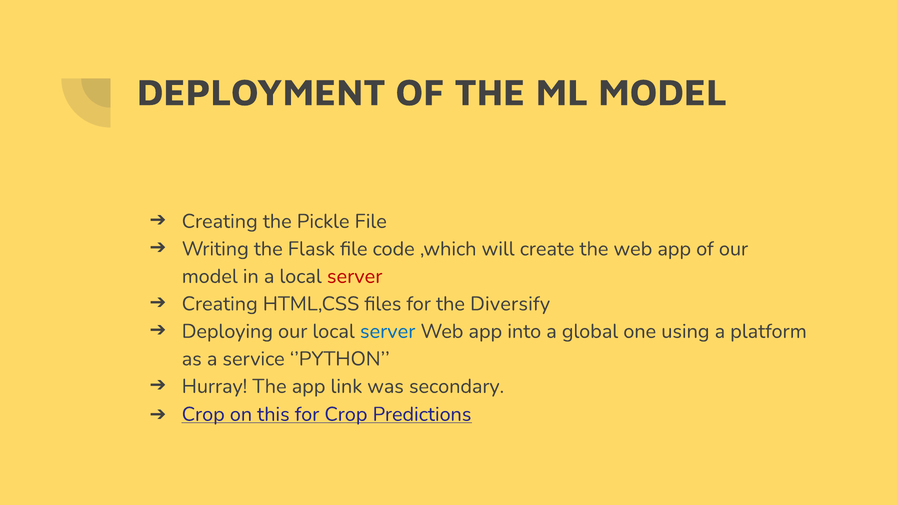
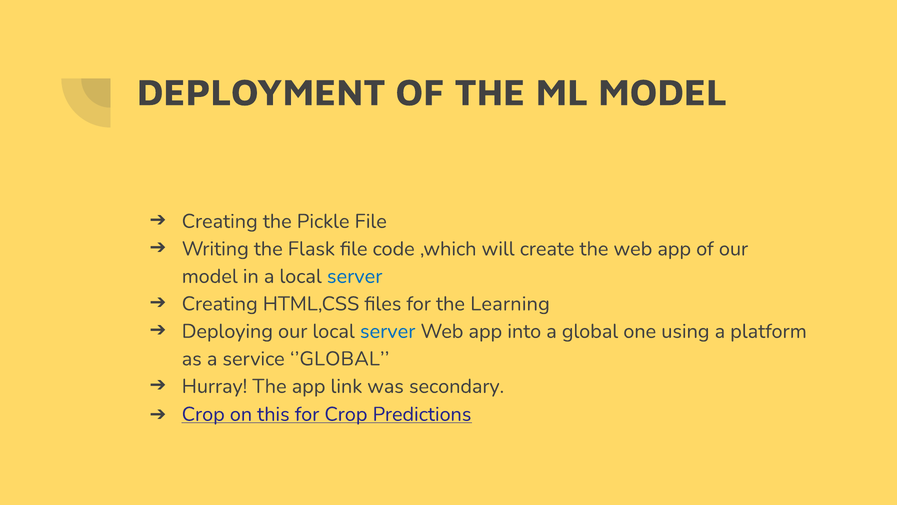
server colour: red -> blue (355, 276)
Diversify: Diversify -> Learning (510, 304)
’PYTHON: ’PYTHON -> ’GLOBAL (340, 358)
